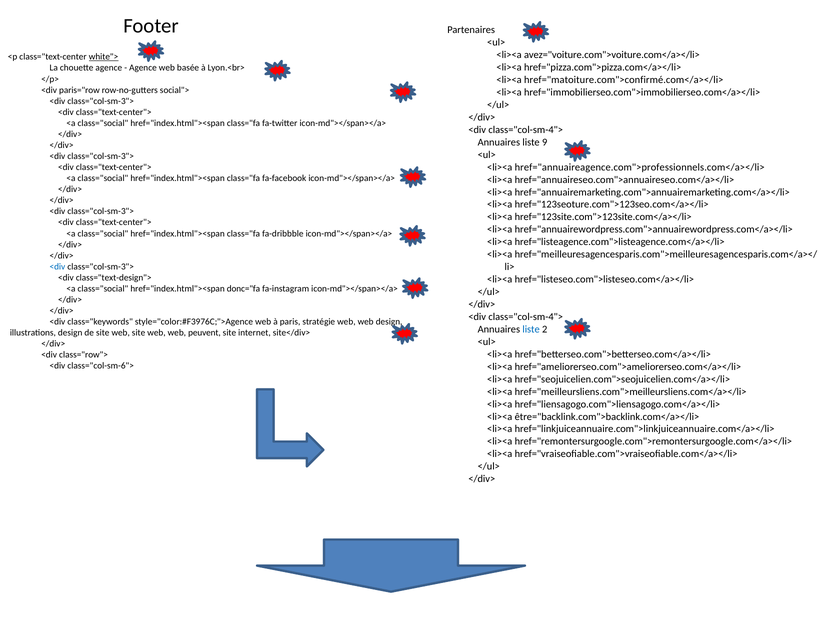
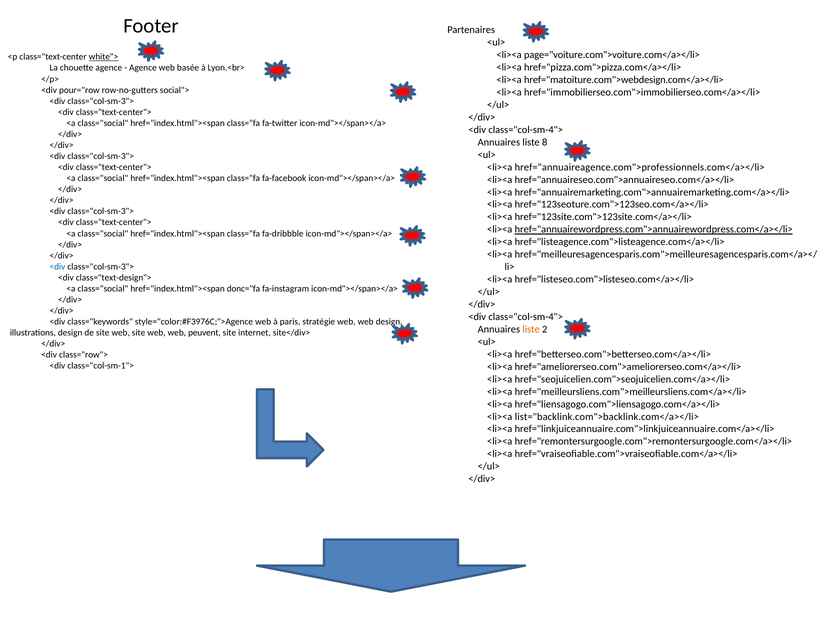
avez="voiture.com">voiture.com</a></li>: avez="voiture.com">voiture.com</a></li> -> page="voiture.com">voiture.com</a></li> (612, 55)
href="matoiture.com">confirmé.com</a></li>: href="matoiture.com">confirmé.com</a></li> -> href="matoiture.com">webdesign.com</a></li> (624, 80)
paris="row: paris="row -> pour="row (79, 90)
9: 9 -> 8 (545, 142)
href="annuairewordpress.com">annuairewordpress.com</a></li> underline: none -> present (654, 230)
liste colour: blue -> orange (531, 330)
class="col-sm-6">: class="col-sm-6"> -> class="col-sm-1"> (101, 366)
être="backlink.com">backlink.com</a></li>: être="backlink.com">backlink.com</a></li> -> list="backlink.com">backlink.com</a></li> (607, 417)
